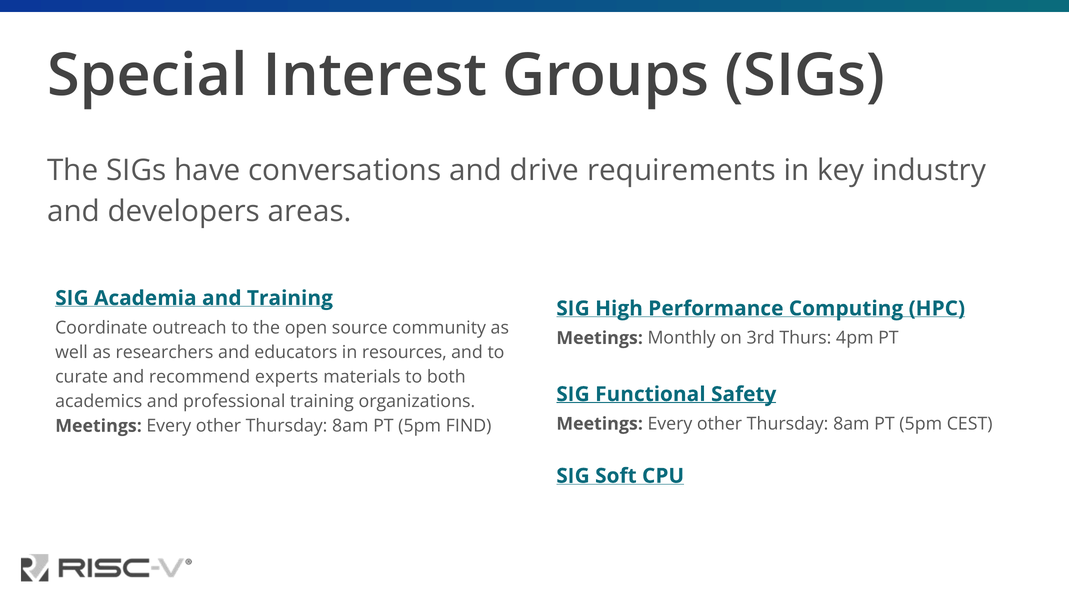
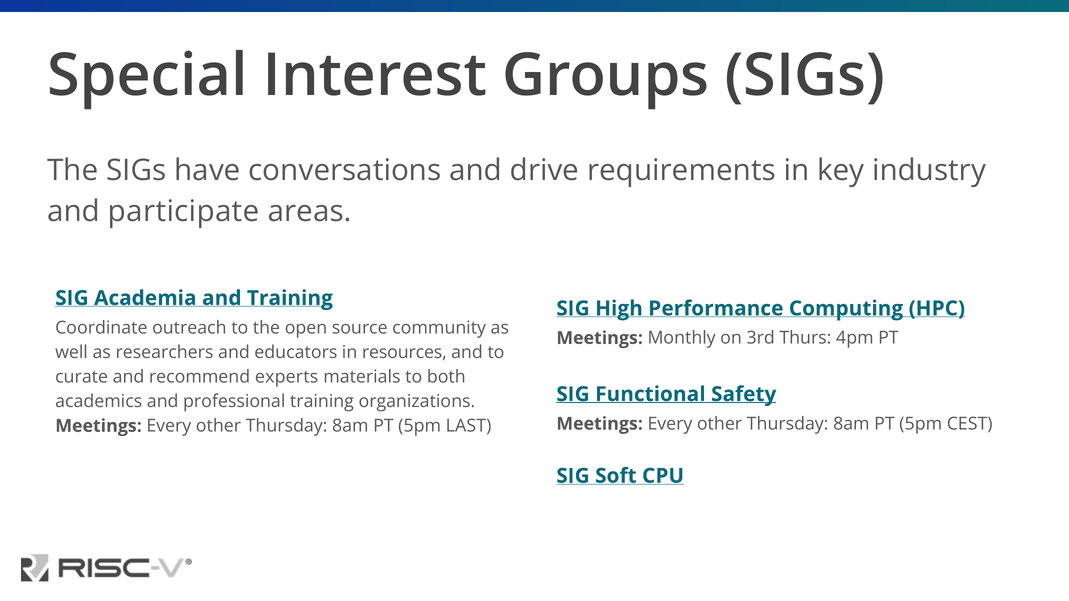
developers: developers -> participate (184, 212)
FIND: FIND -> LAST (469, 426)
